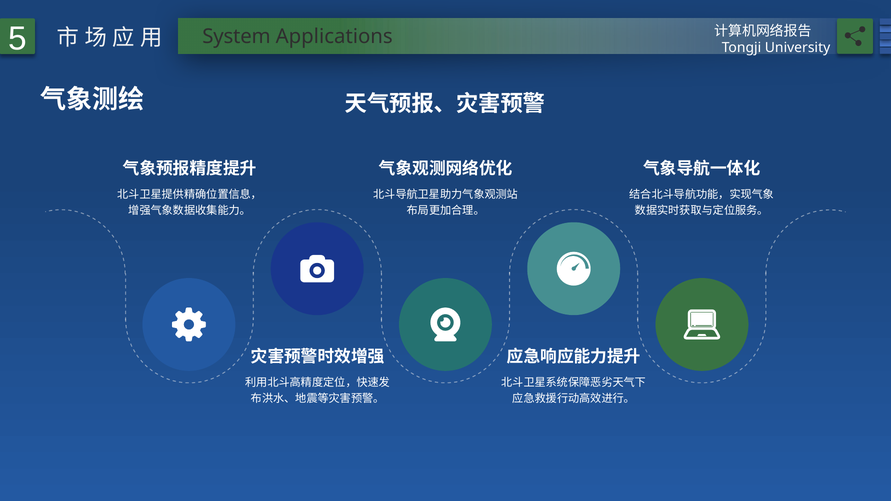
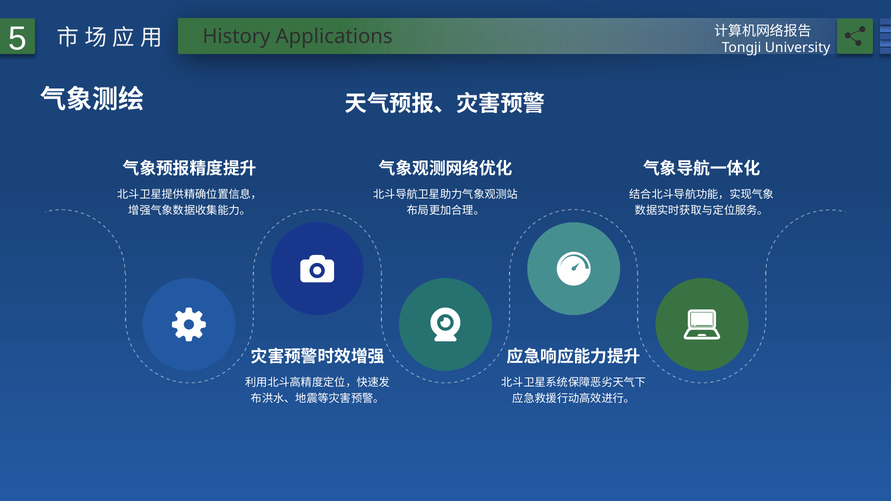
System: System -> History (236, 37)
